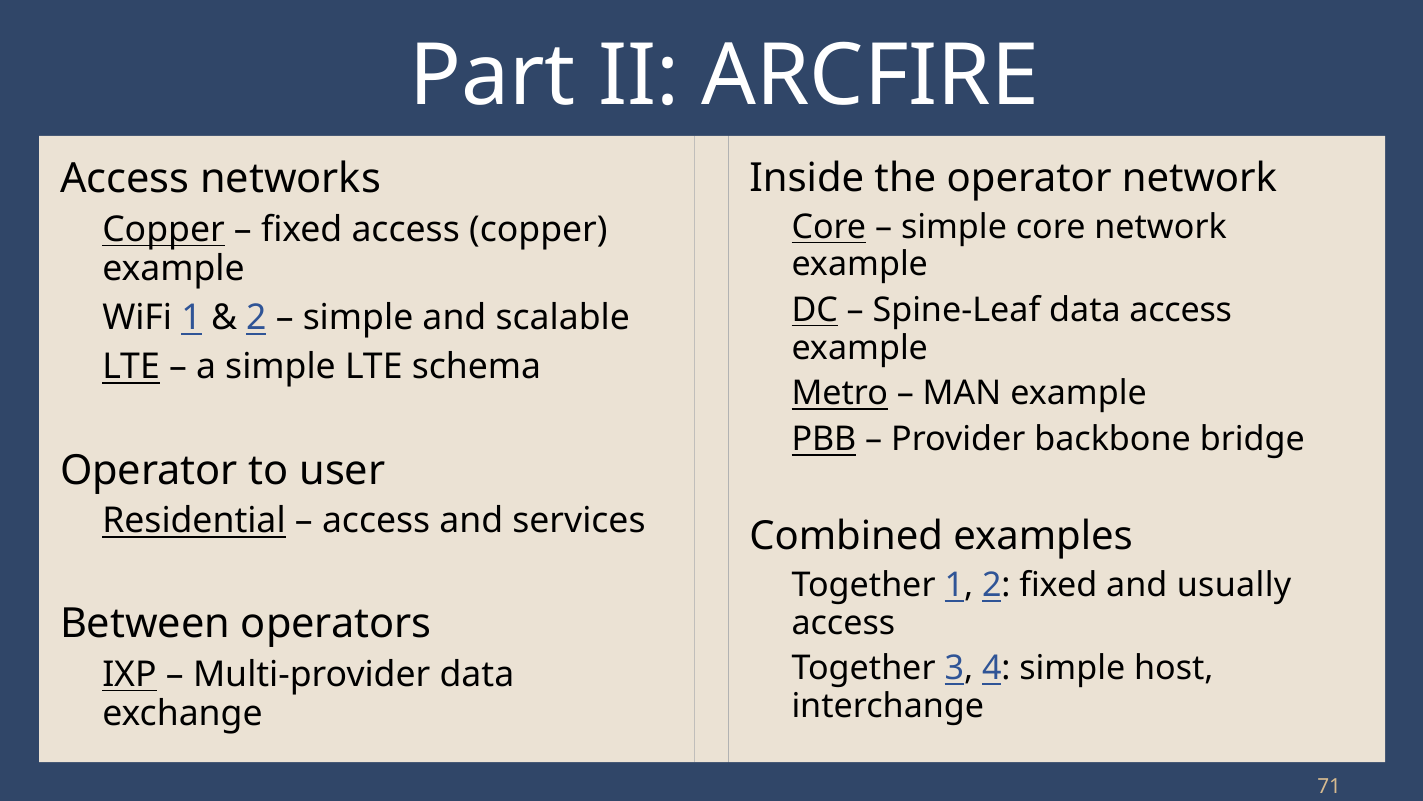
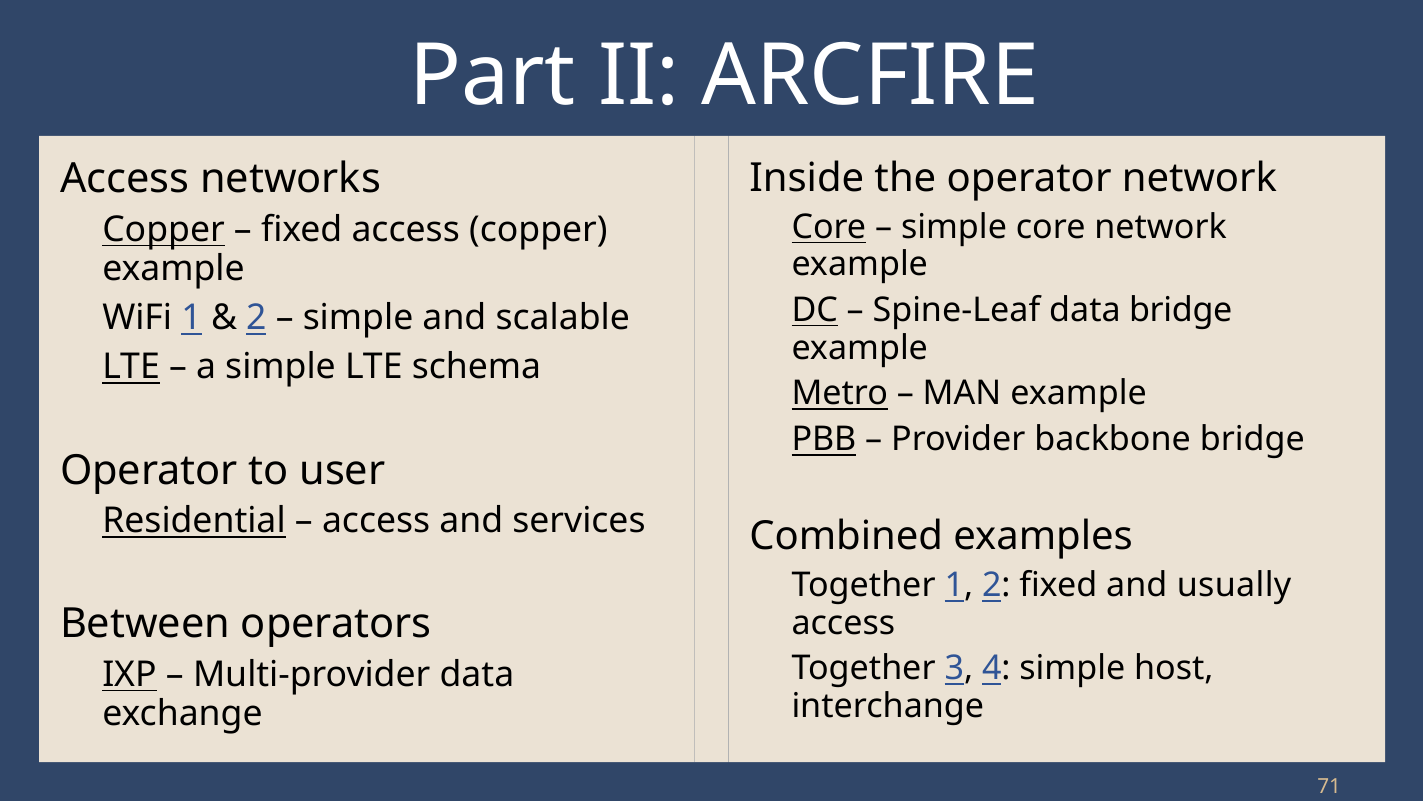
data access: access -> bridge (1181, 310)
